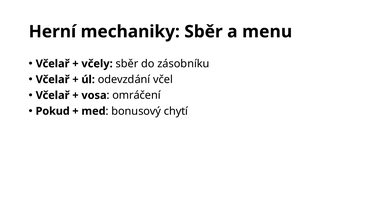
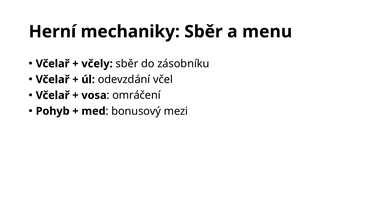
Pokud: Pokud -> Pohyb (53, 111)
chytí: chytí -> mezi (176, 111)
